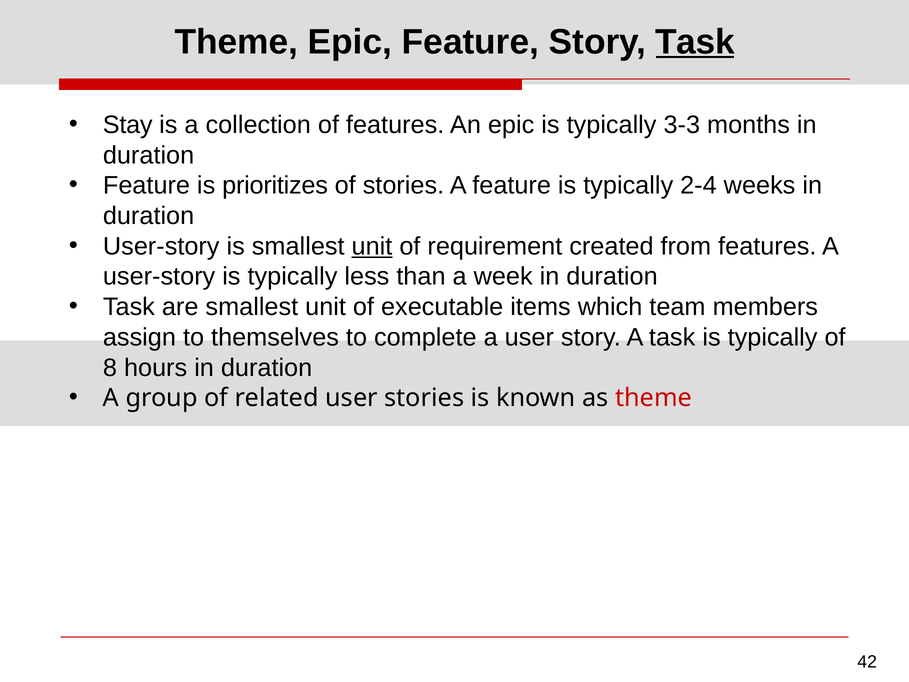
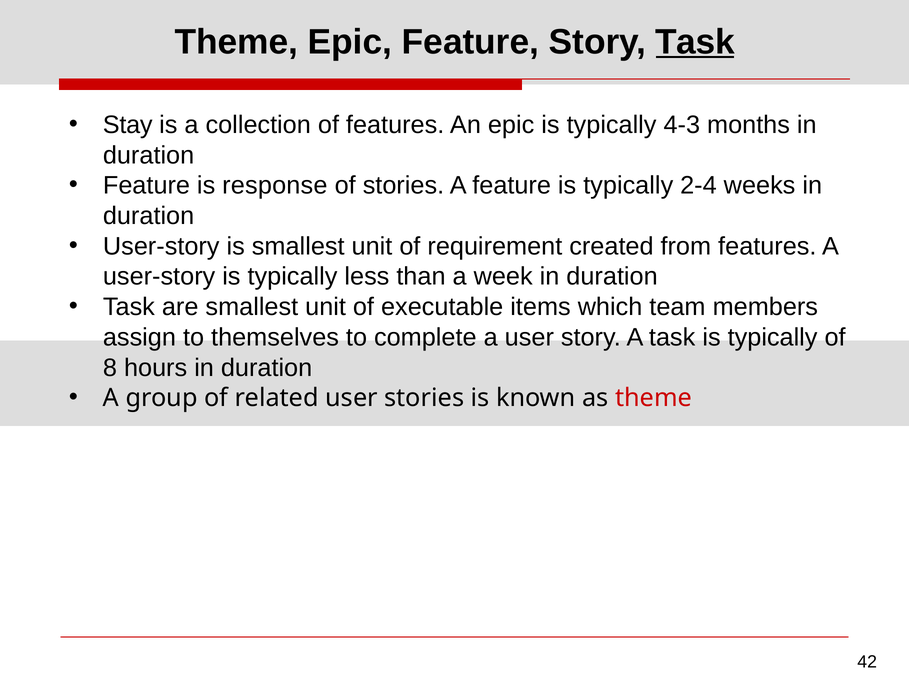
3-3: 3-3 -> 4-3 (682, 125)
prioritizes: prioritizes -> response (275, 185)
unit underline: present -> none (372, 246)
